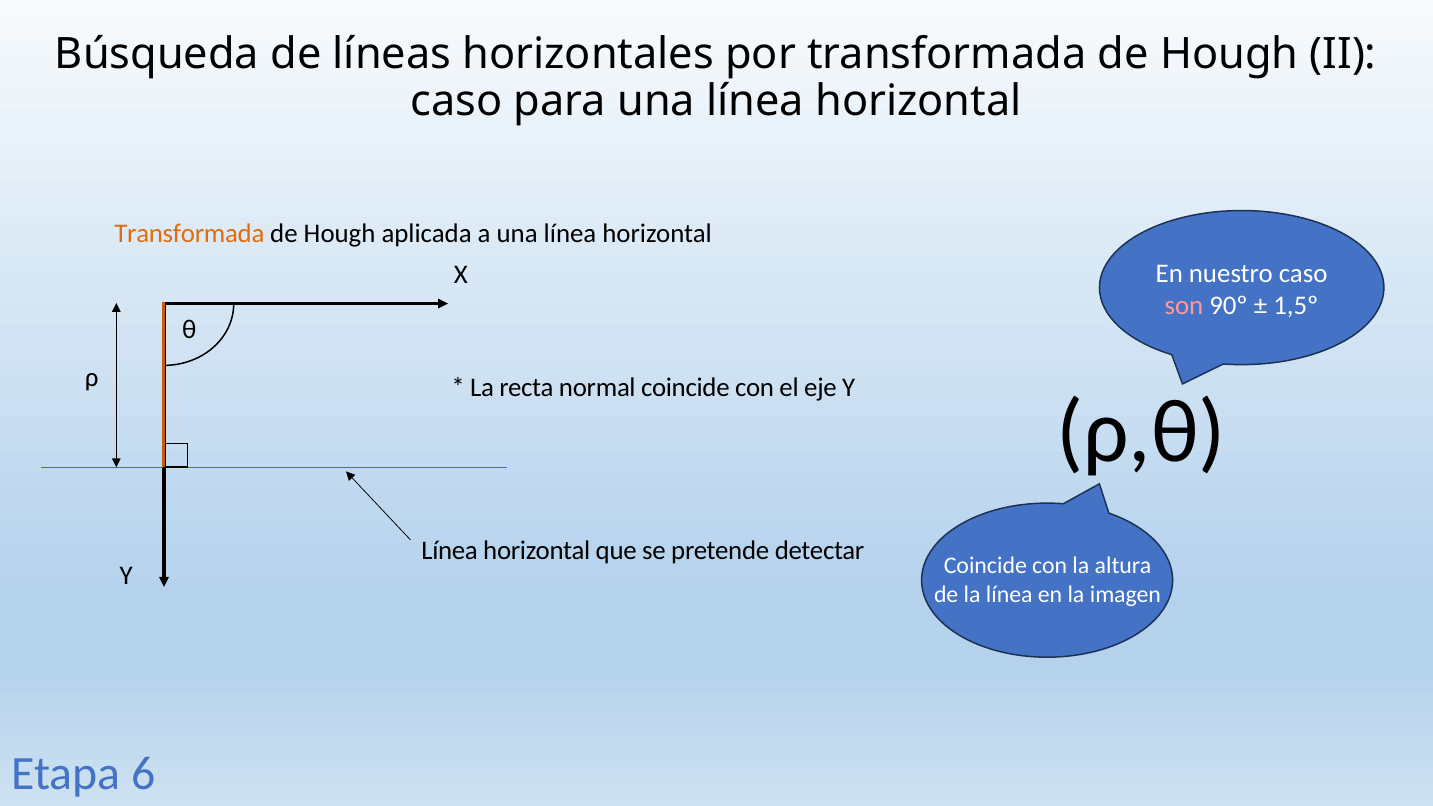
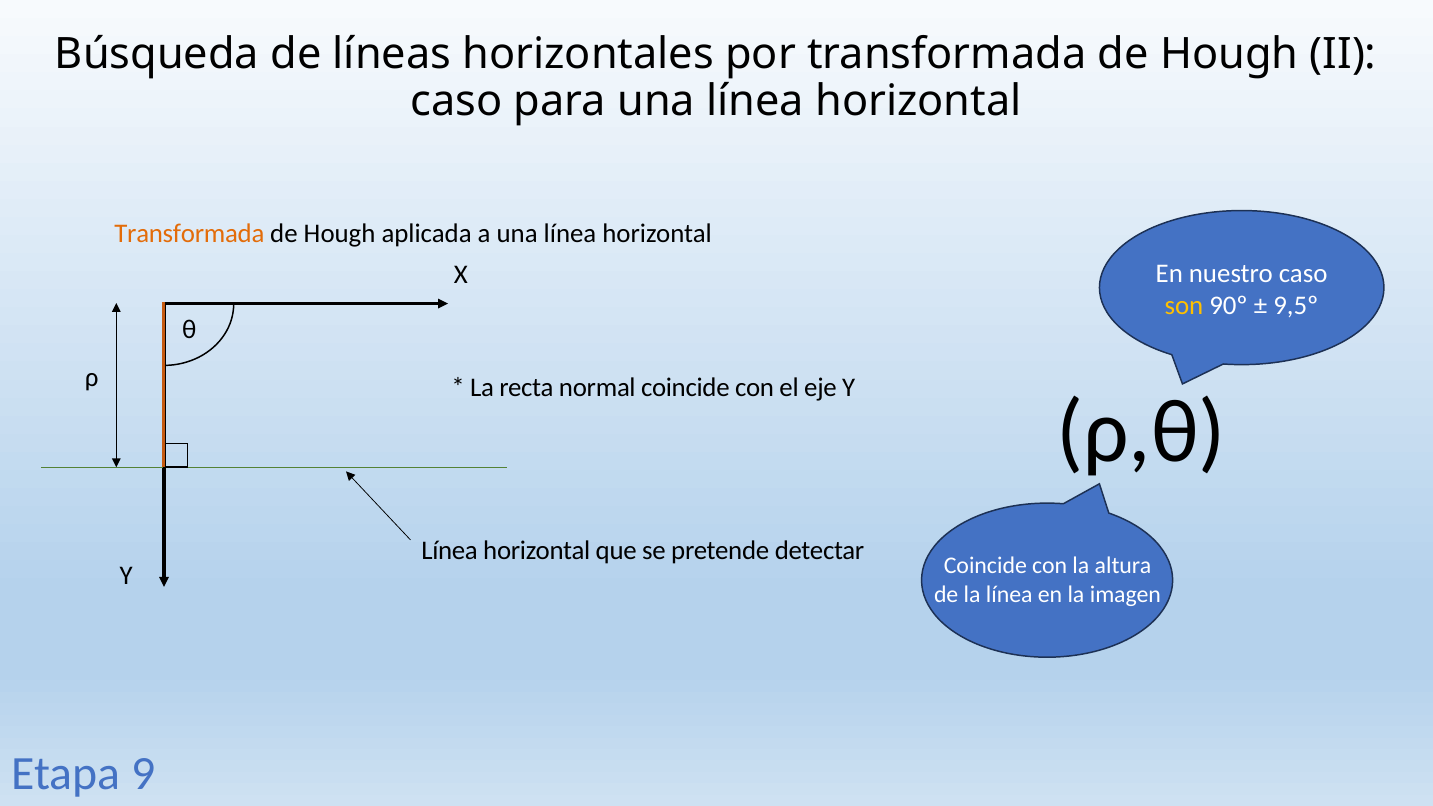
son colour: pink -> yellow (1184, 306)
1,5º: 1,5º -> 9,5º (1296, 306)
6: 6 -> 9 (143, 774)
